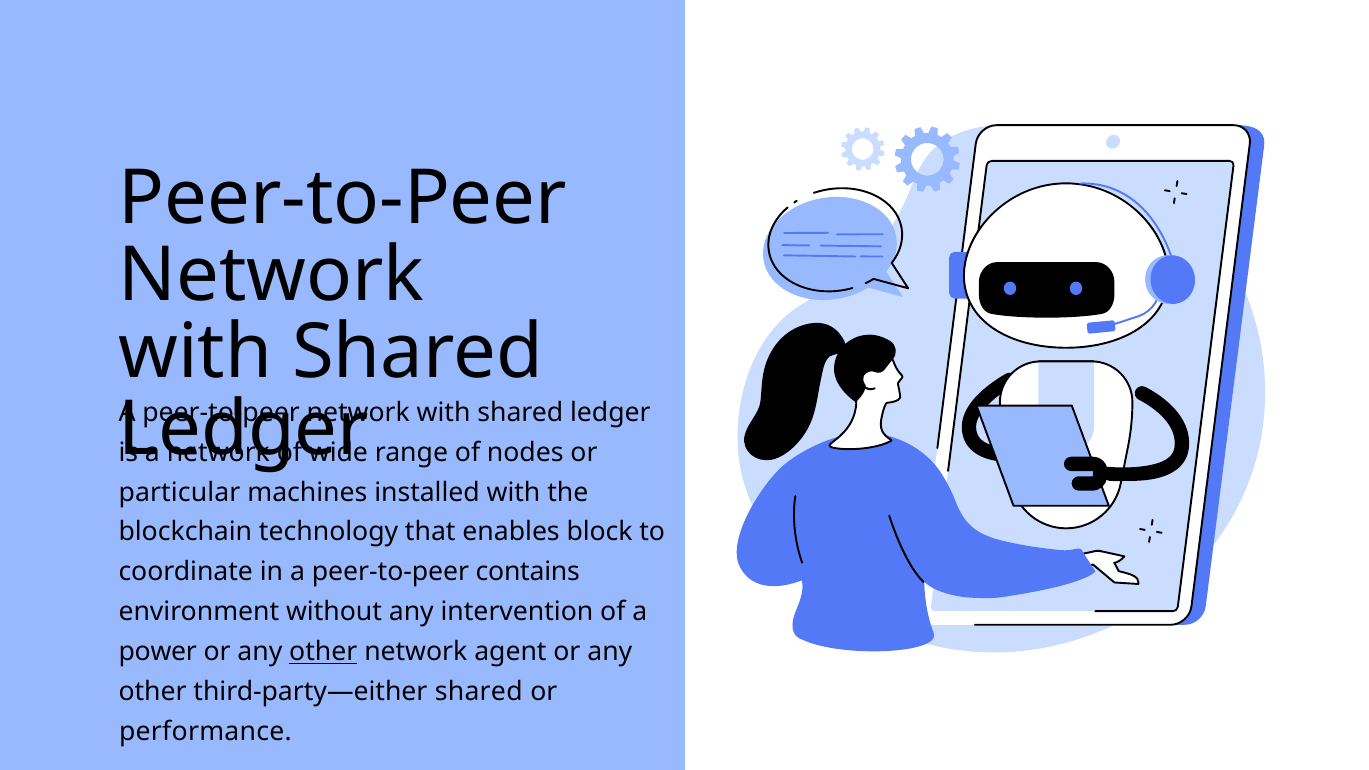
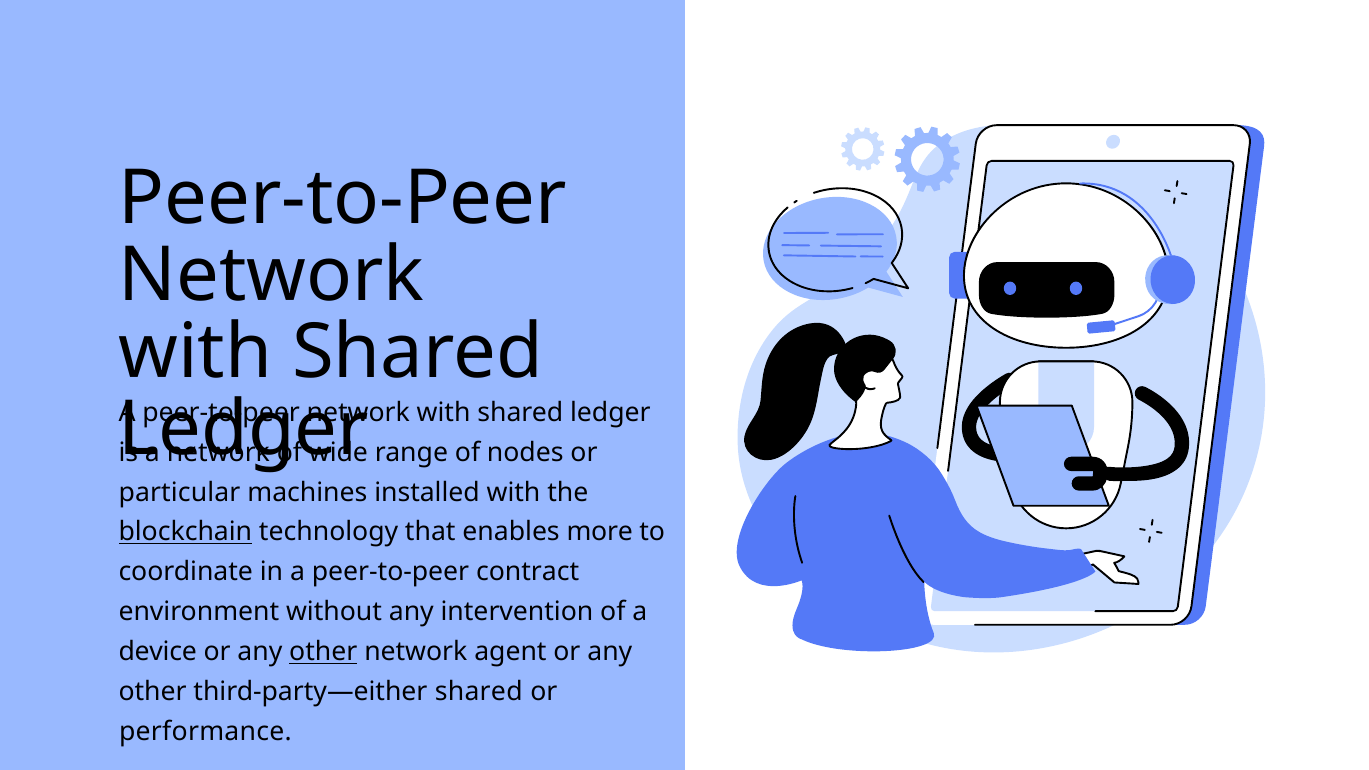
blockchain underline: none -> present (185, 532)
block: block -> more (600, 532)
contains: contains -> contract (528, 572)
power: power -> device (158, 652)
